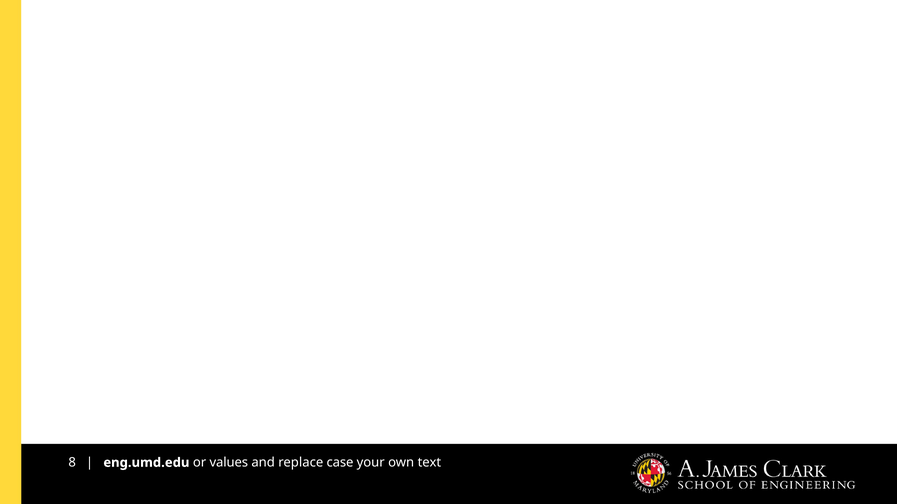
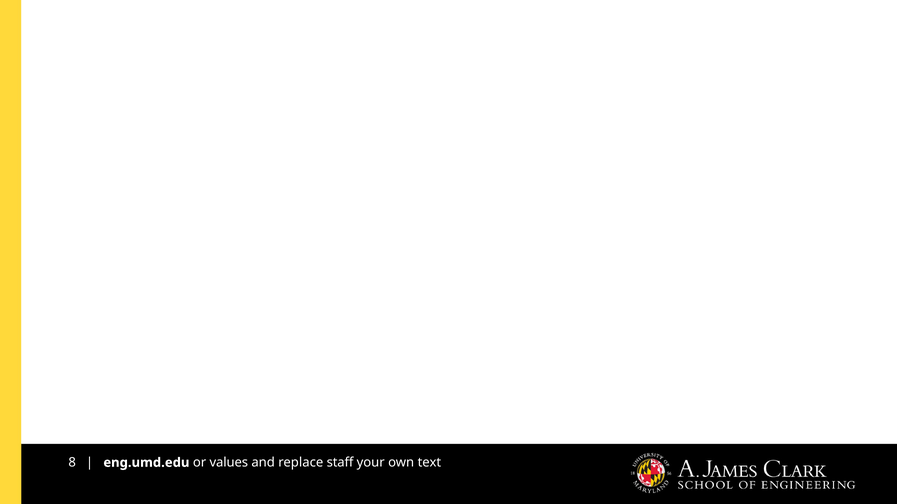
case: case -> staff (340, 463)
